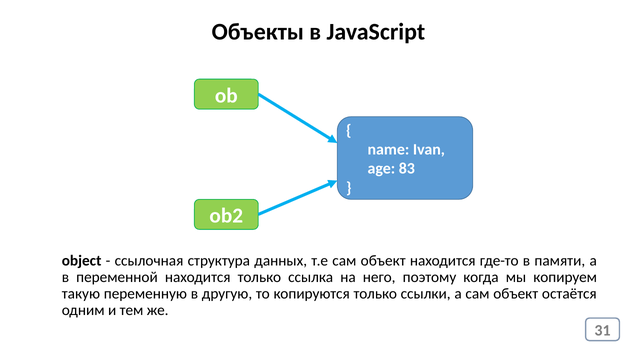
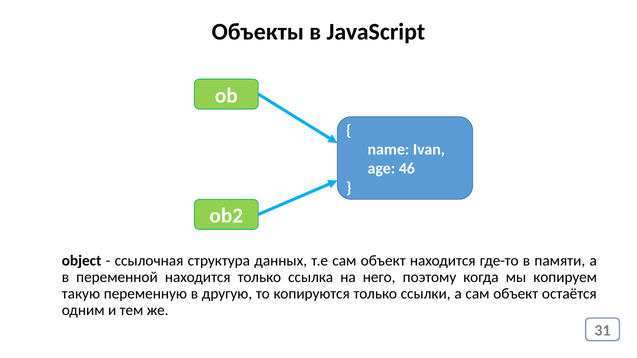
83: 83 -> 46 (407, 169)
